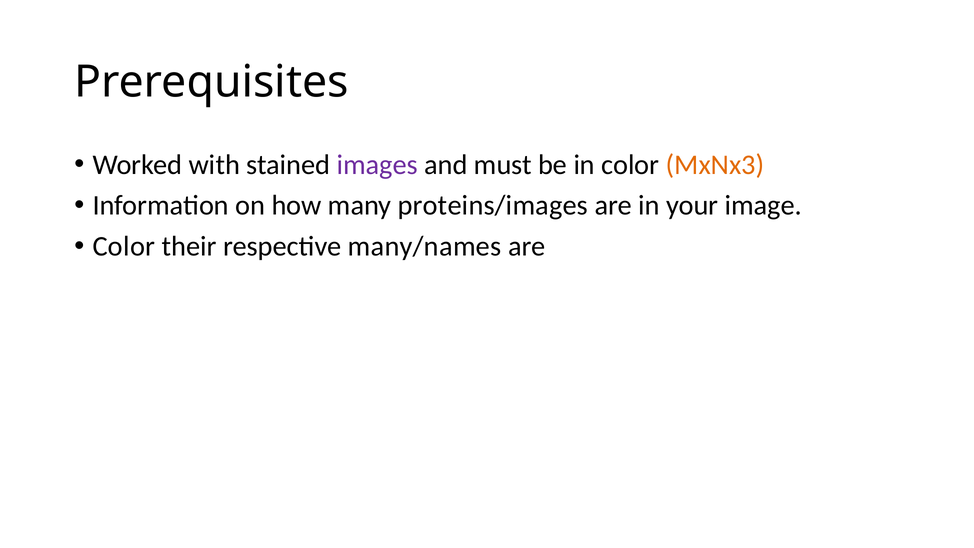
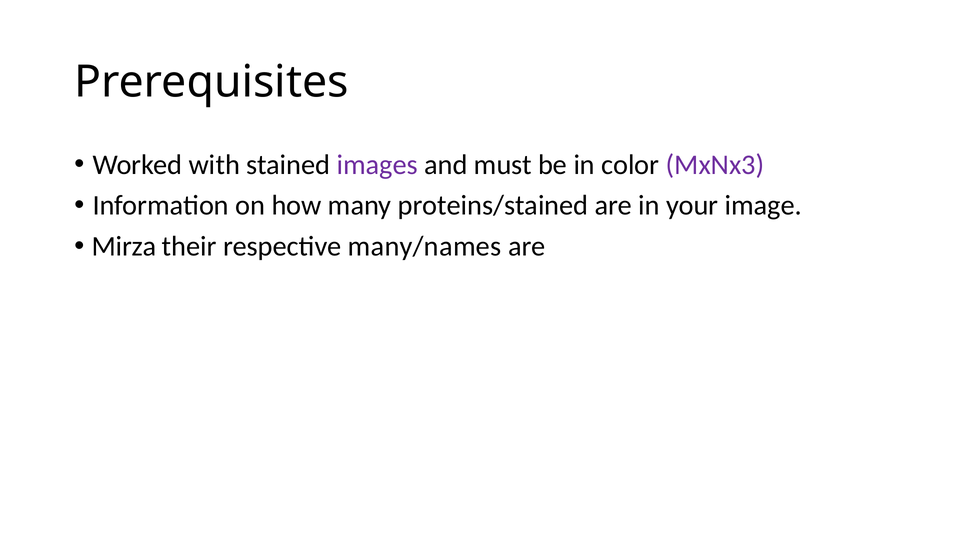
MxNx3 colour: orange -> purple (715, 165)
proteins/images: proteins/images -> proteins/stained (493, 206)
Color: Color -> Mirza (124, 246)
